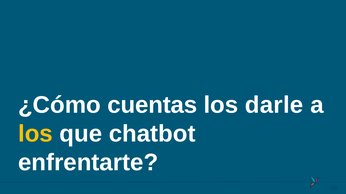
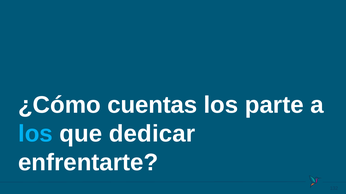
darle: darle -> parte (274, 105)
los colour: yellow -> light blue (35, 134)
chatbot: chatbot -> dedicar (152, 134)
